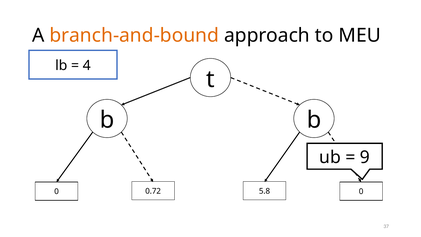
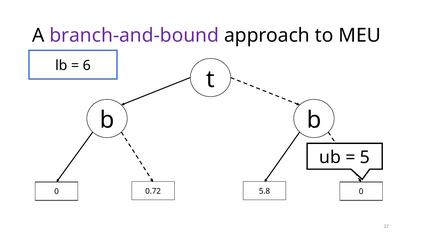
branch-and-bound colour: orange -> purple (134, 35)
4: 4 -> 6 (87, 66)
9: 9 -> 5 (365, 157)
